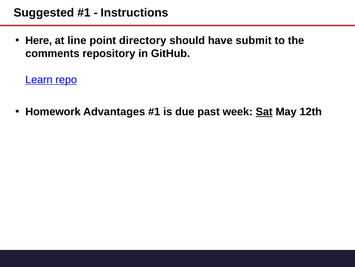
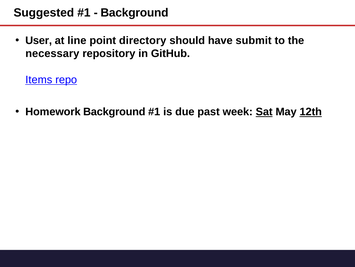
Instructions: Instructions -> Background (134, 13)
Here: Here -> User (39, 40)
comments: comments -> necessary (52, 53)
Learn: Learn -> Items (39, 79)
Homework Advantages: Advantages -> Background (114, 112)
12th underline: none -> present (311, 112)
